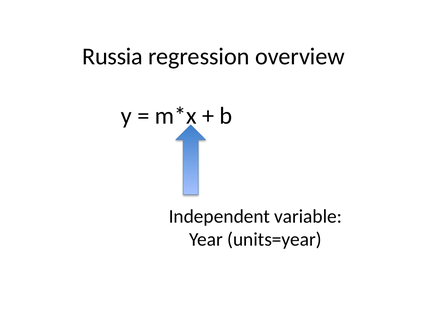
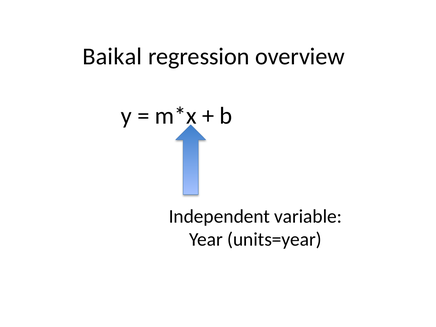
Russia: Russia -> Baikal (112, 56)
